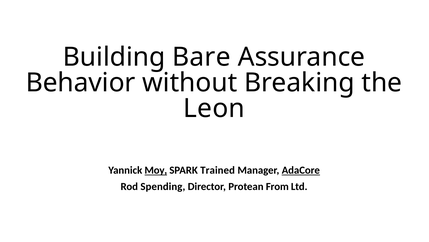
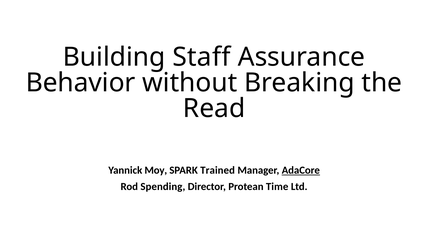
Bare: Bare -> Staff (201, 57)
Leon: Leon -> Read (214, 108)
Moy underline: present -> none (156, 170)
From: From -> Time (277, 186)
